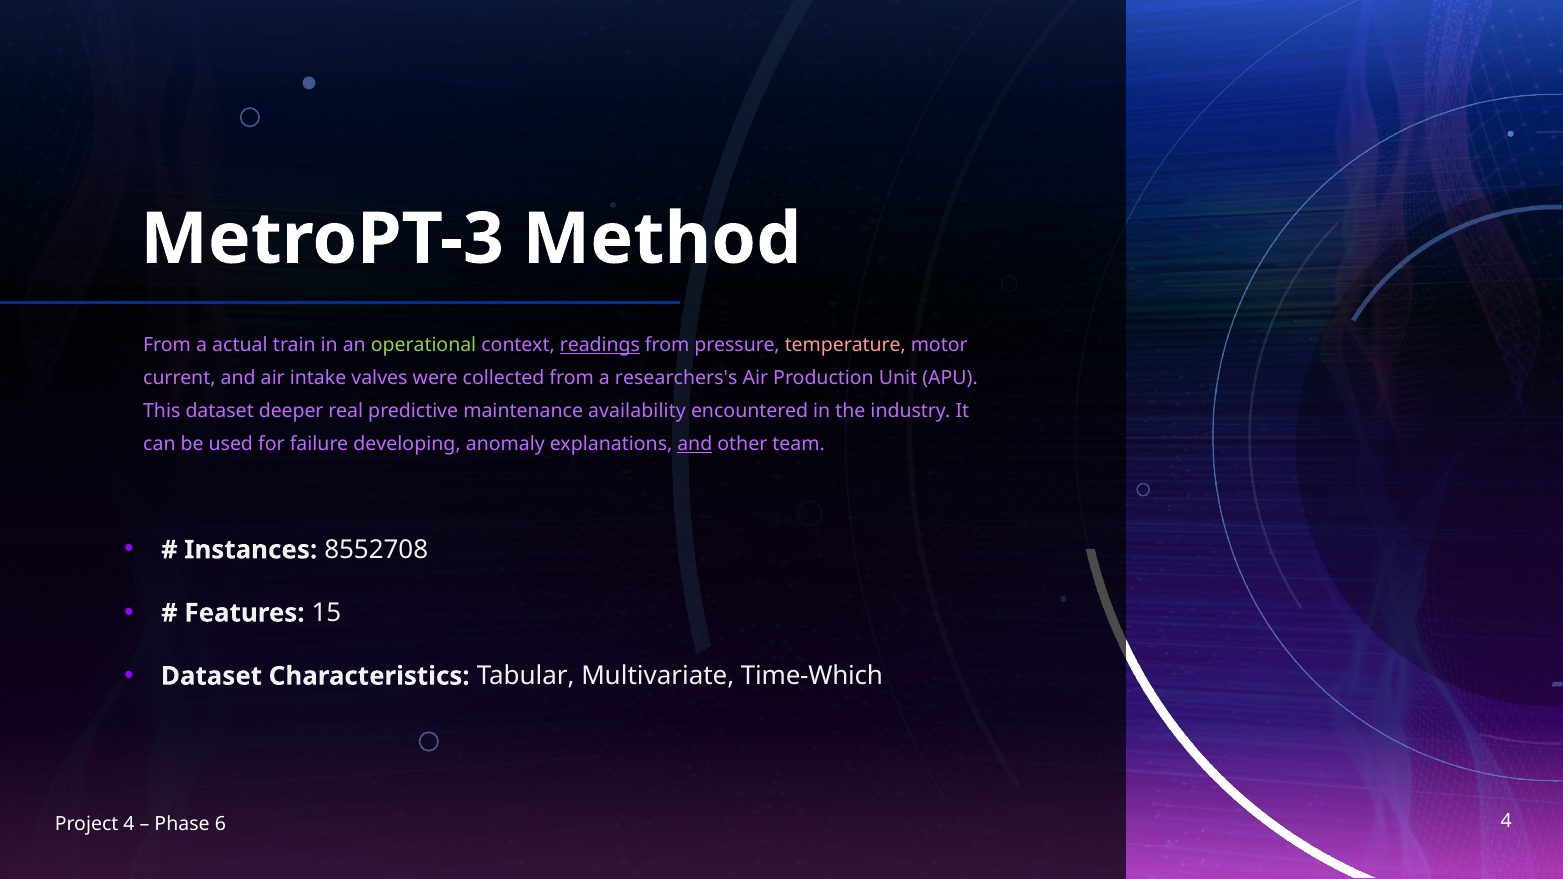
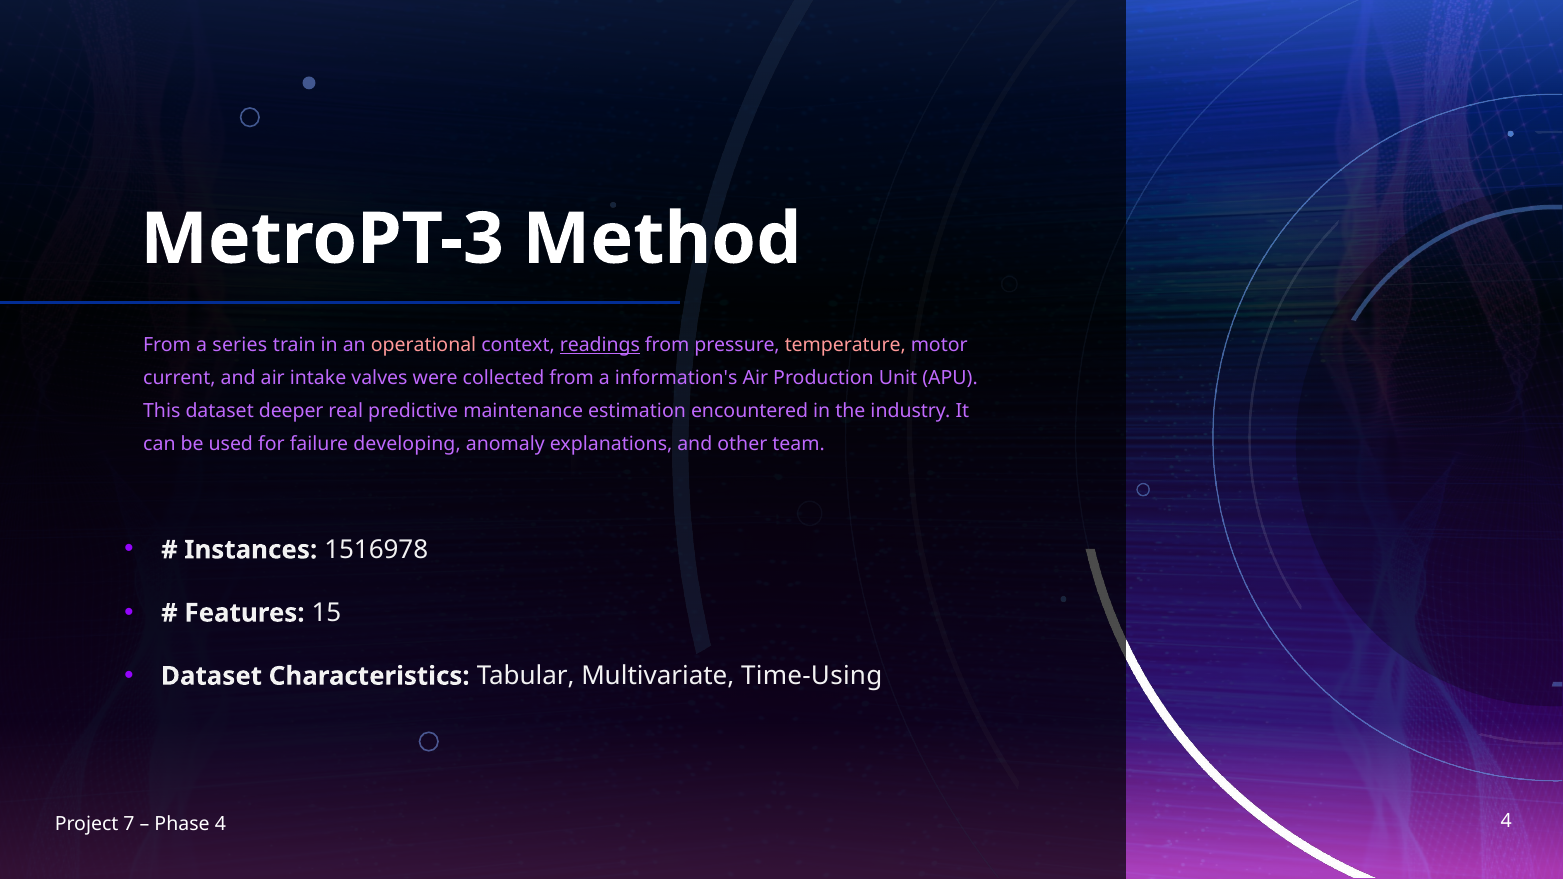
actual: actual -> series (240, 345)
operational colour: light green -> pink (424, 345)
researchers's: researchers's -> information's (676, 378)
availability: availability -> estimation (637, 411)
and underline: present -> none (695, 444)
8552708: 8552708 -> 1516978 (376, 550)
Time-Which: Time-Which -> Time-Using (812, 676)
Project 4: 4 -> 7 (129, 824)
Phase 6: 6 -> 4 (220, 824)
